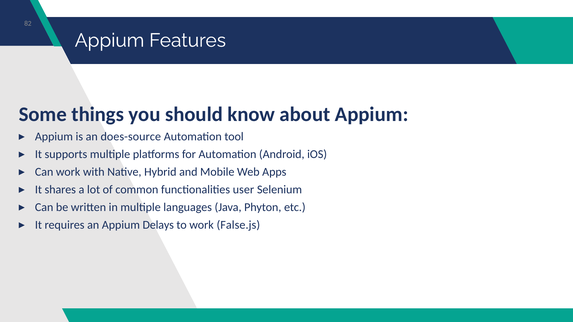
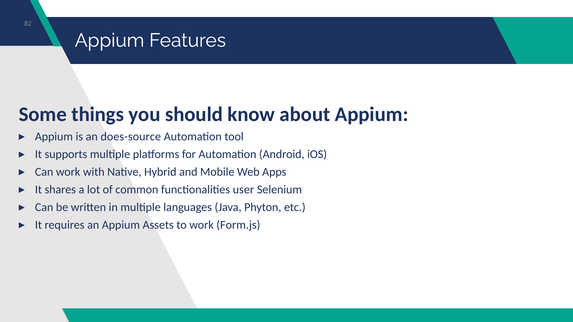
Delays: Delays -> Assets (158, 225)
False.js: False.js -> Form.js (238, 225)
